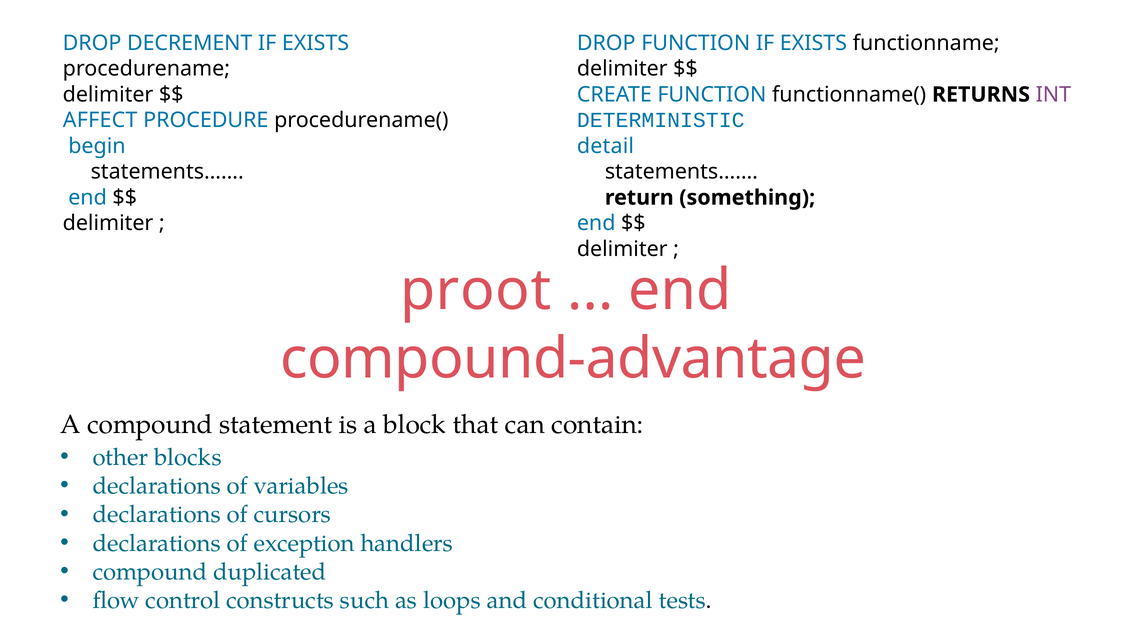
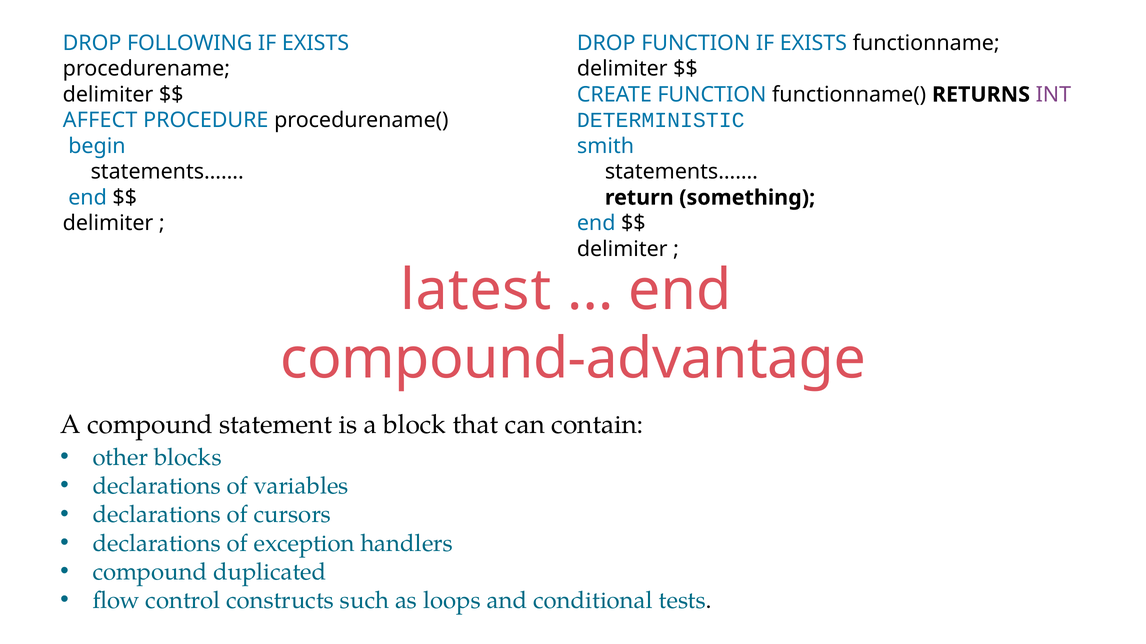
DECREMENT: DECREMENT -> FOLLOWING (190, 43)
detail: detail -> smith (606, 146)
proot: proot -> latest (476, 290)
